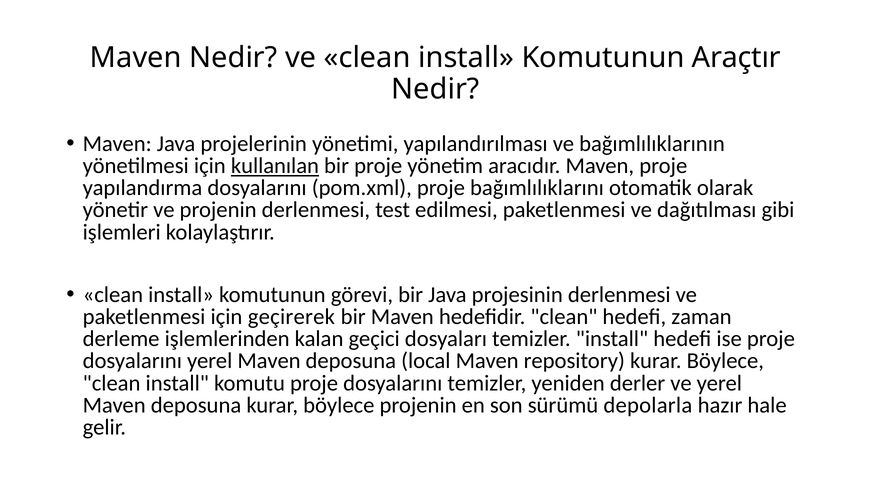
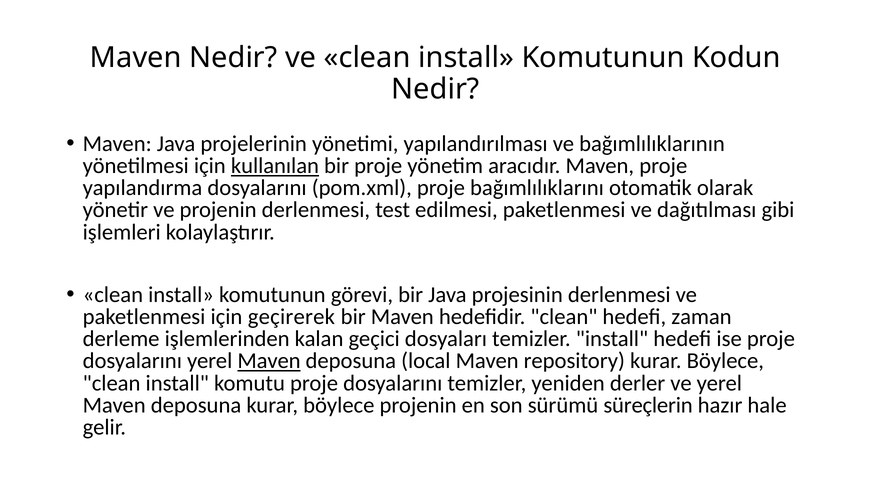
Araçtır: Araçtır -> Kodun (736, 58)
Maven underline: none -> present (269, 361)
depolarla: depolarla -> süreçlerin (648, 405)
